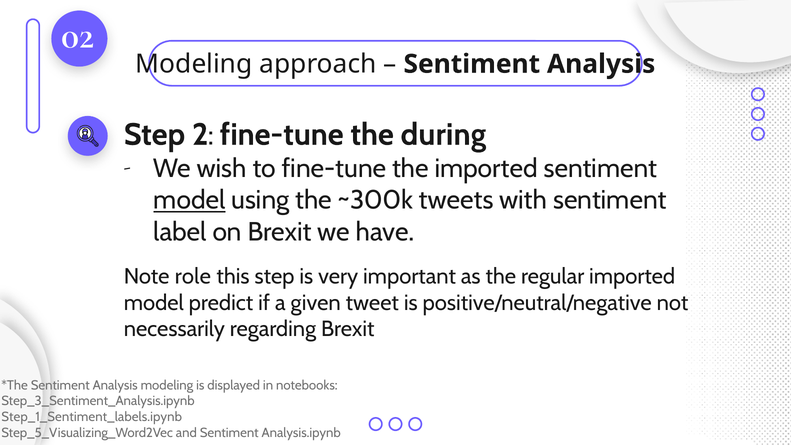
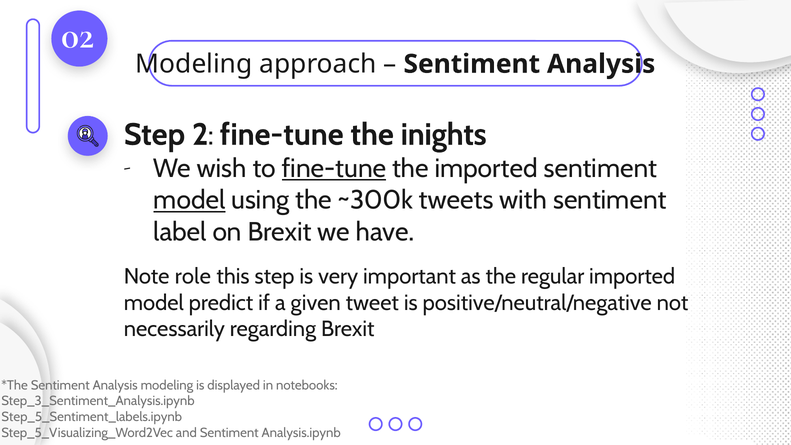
during: during -> inights (444, 135)
fine-tune underline: none -> present (334, 169)
Step_1_Sentiment_labels.ipynb: Step_1_Sentiment_labels.ipynb -> Step_5_Sentiment_labels.ipynb (92, 417)
